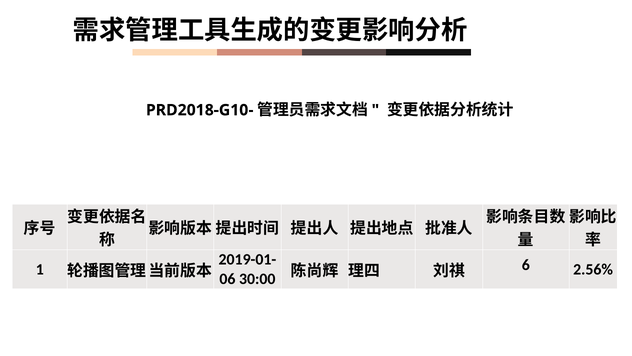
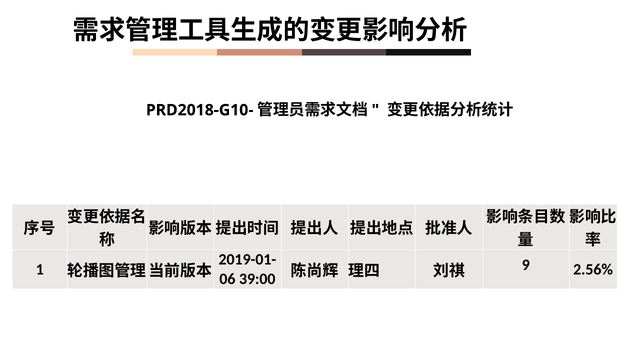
30:00: 30:00 -> 39:00 (257, 279)
6: 6 -> 9 (526, 265)
